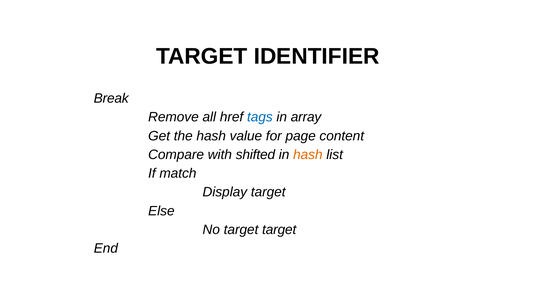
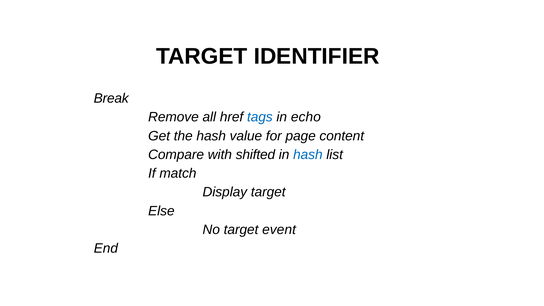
array: array -> echo (306, 117)
hash colour: orange -> blue (308, 155)
target target: target -> event (279, 230)
